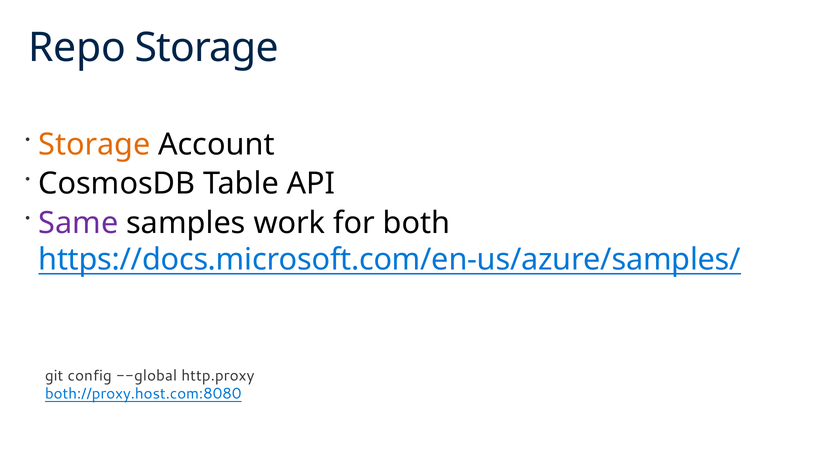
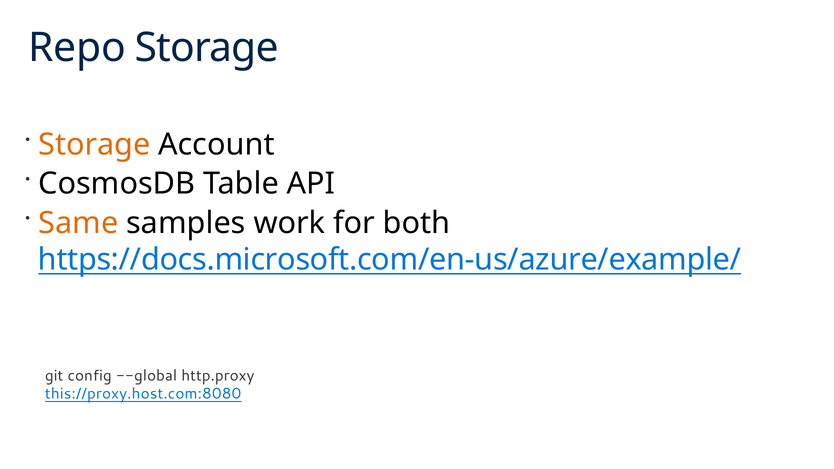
Same colour: purple -> orange (78, 223)
https://docs.microsoft.com/en-us/azure/samples/: https://docs.microsoft.com/en-us/azure/samples/ -> https://docs.microsoft.com/en-us/azure/example/ (390, 260)
both://proxy.host.com:8080: both://proxy.host.com:8080 -> this://proxy.host.com:8080 (143, 394)
